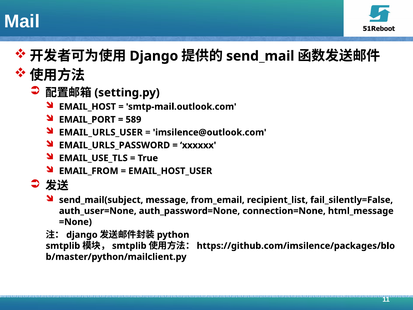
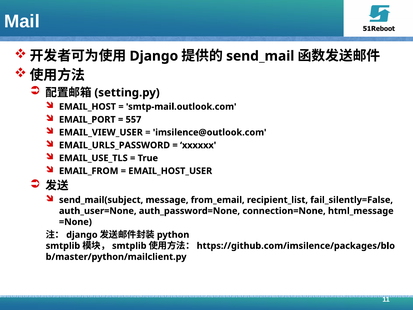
589: 589 -> 557 (133, 119)
EMAIL_URLS_USER: EMAIL_URLS_USER -> EMAIL_VIEW_USER (101, 132)
